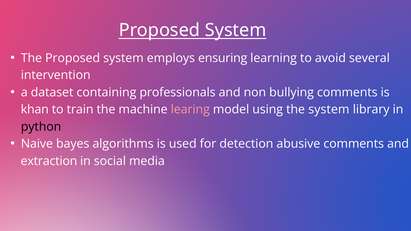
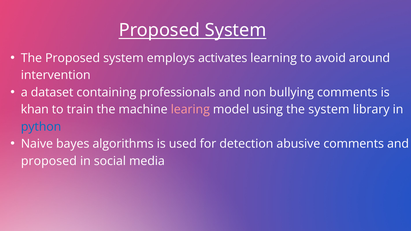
ensuring: ensuring -> activates (223, 58)
several: several -> around (369, 58)
python colour: black -> blue (41, 127)
extraction: extraction -> proposed (49, 161)
